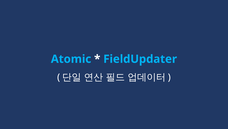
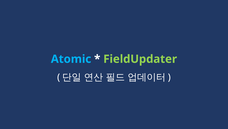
FieldUpdater colour: light blue -> light green (140, 59)
